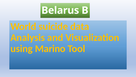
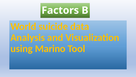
Belarus: Belarus -> Factors (60, 10)
